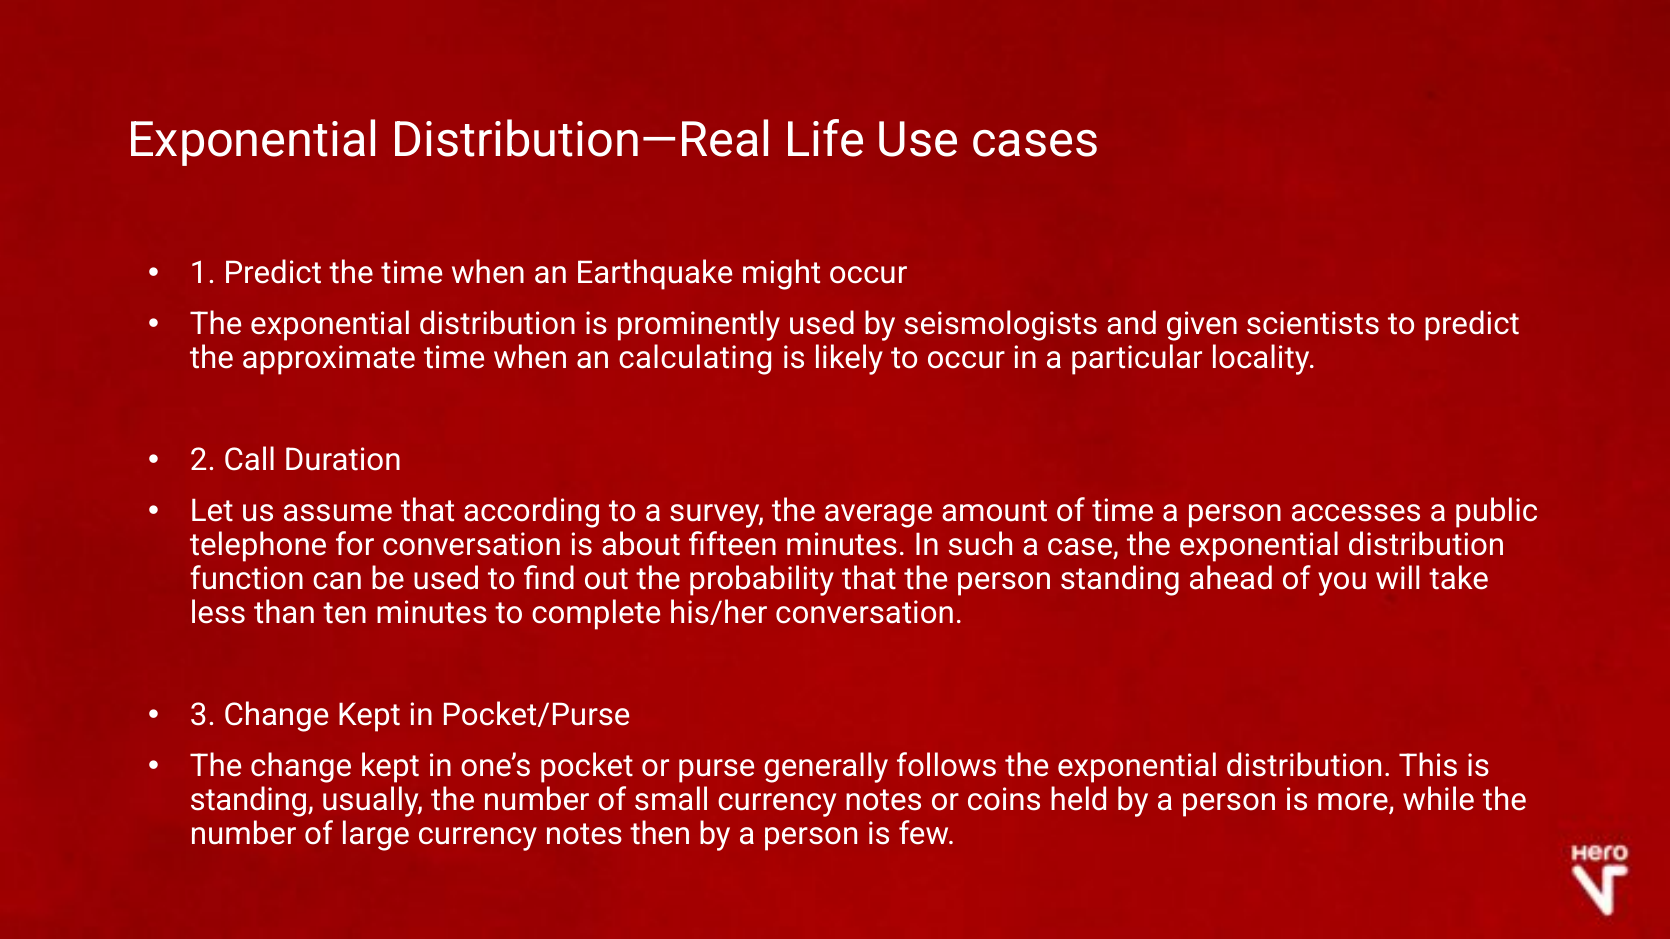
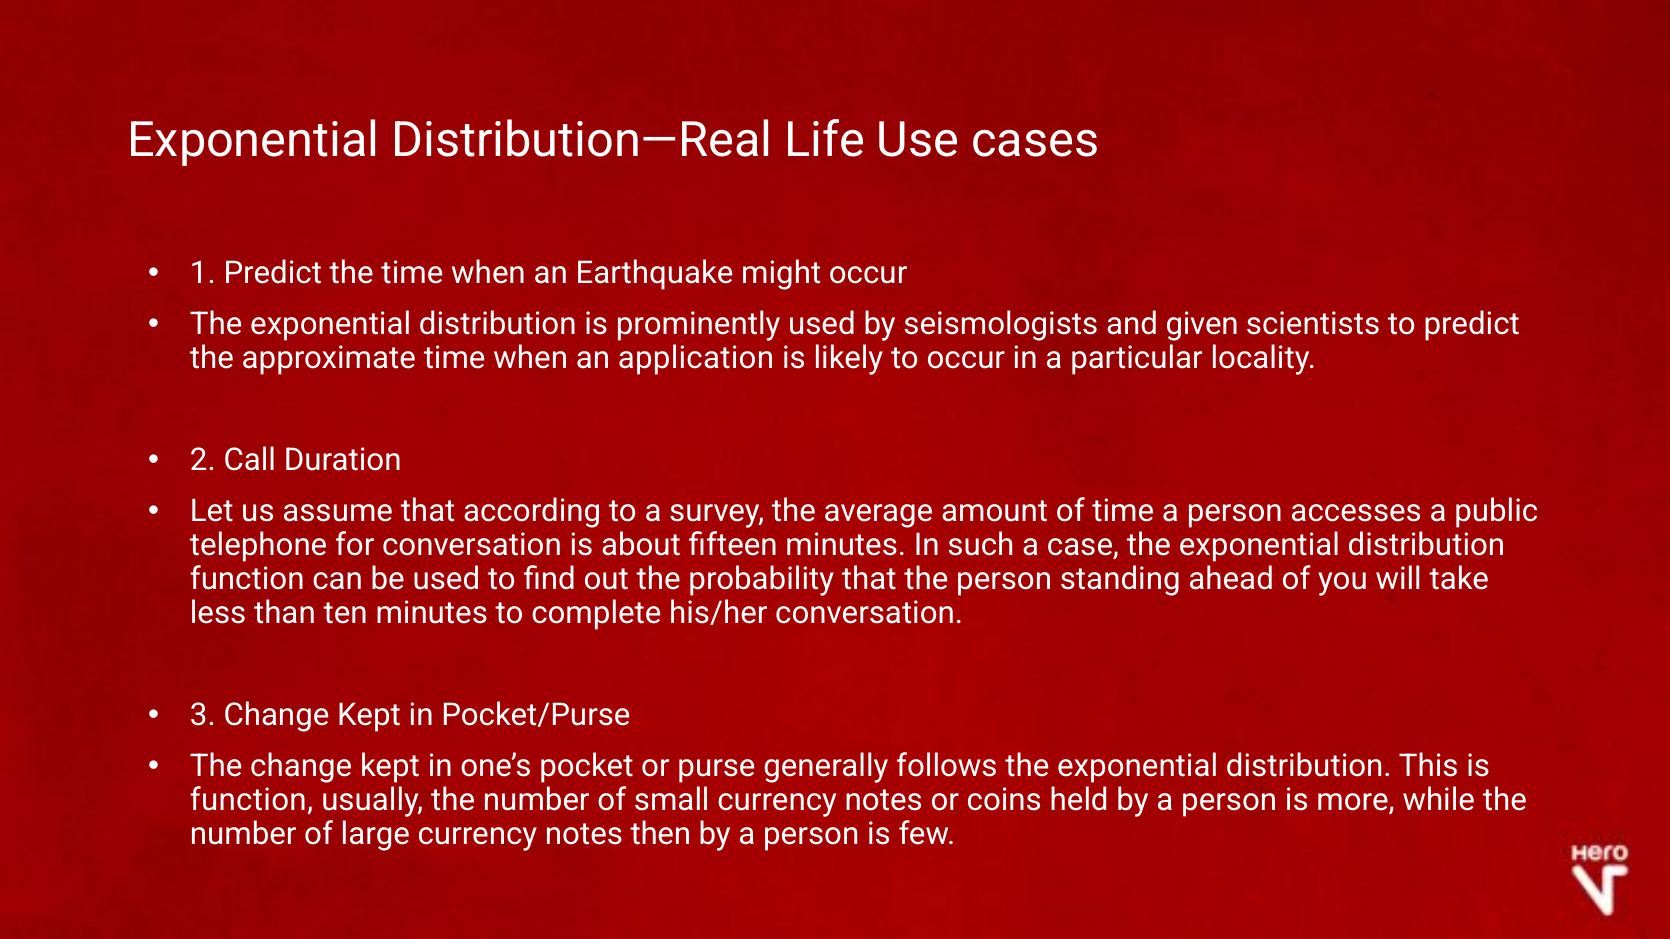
calculating: calculating -> application (696, 358)
standing: standing -> function (252, 801)
